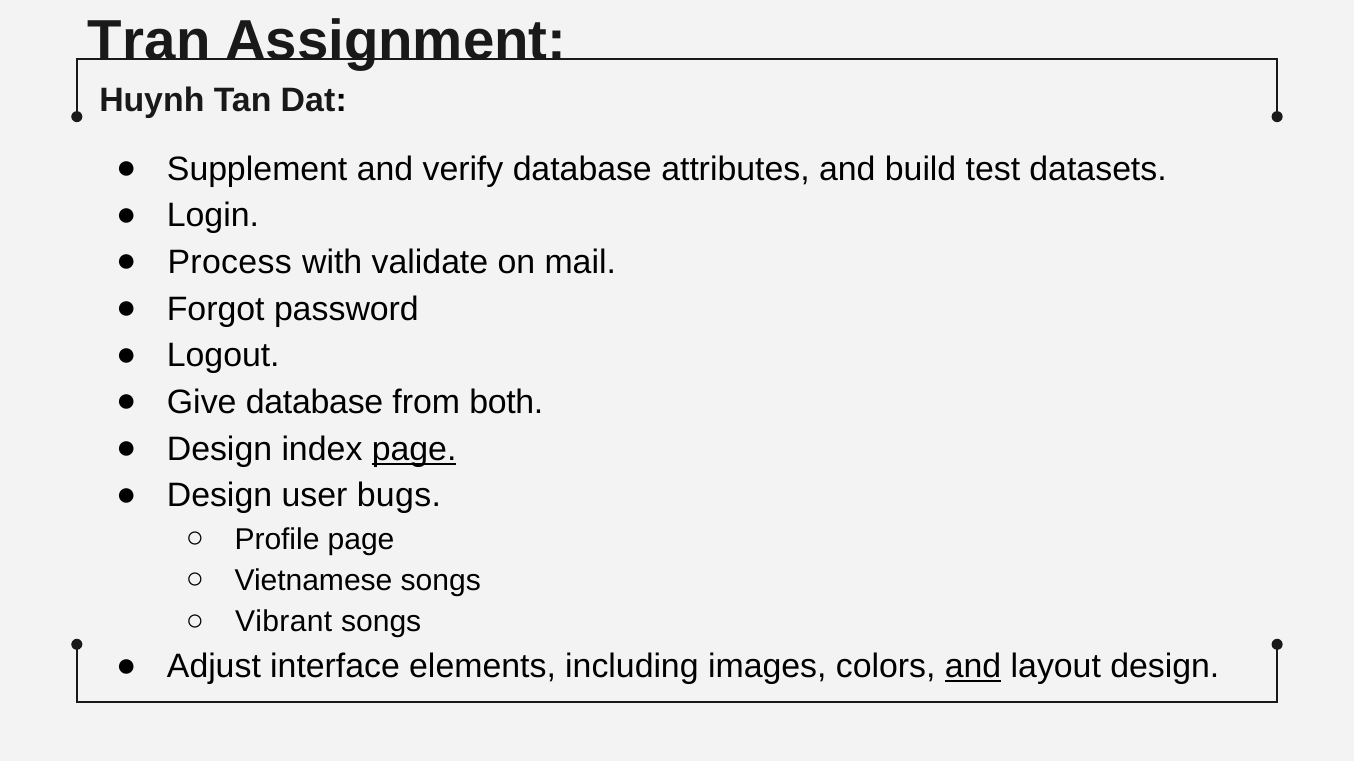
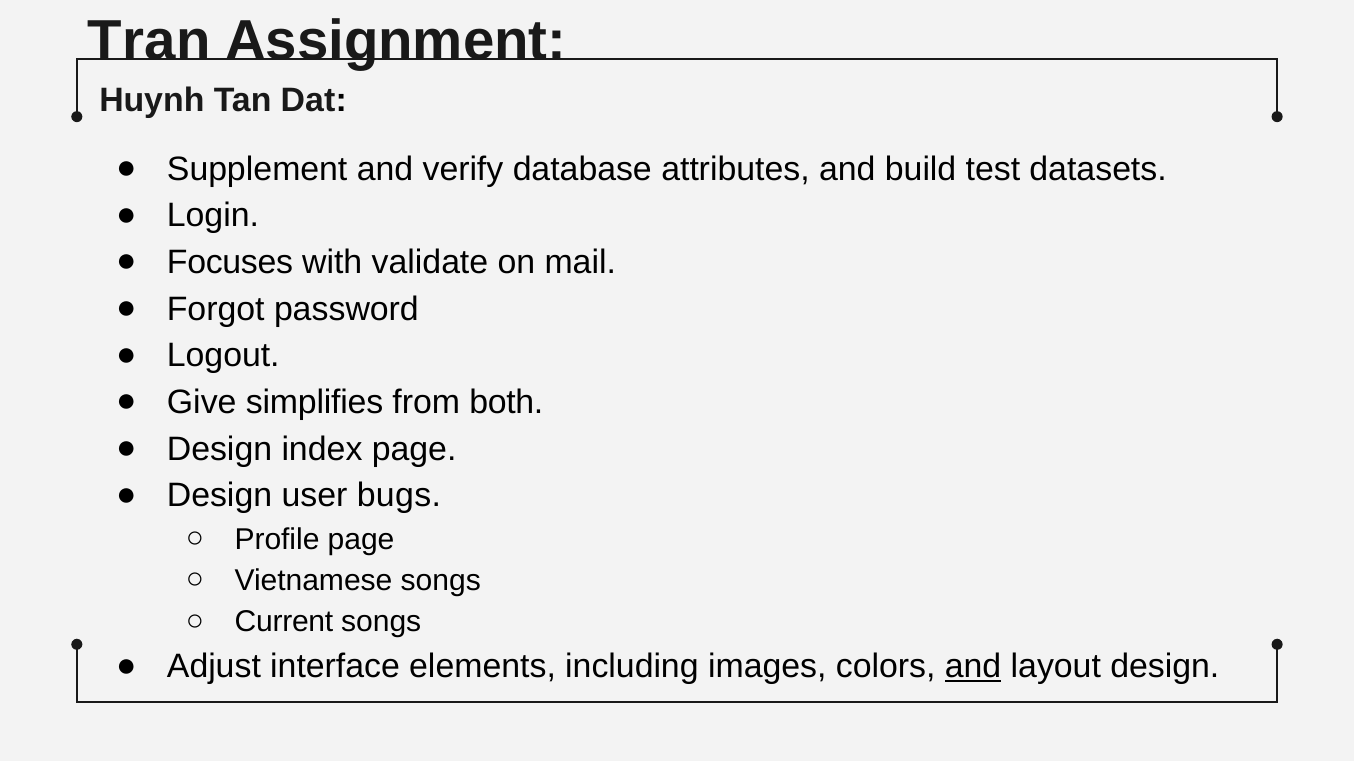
Process: Process -> Focuses (230, 263)
Give database: database -> simplifies (315, 403)
page underline: present -> none (414, 449)
Vibrant: Vibrant -> Current (284, 623)
